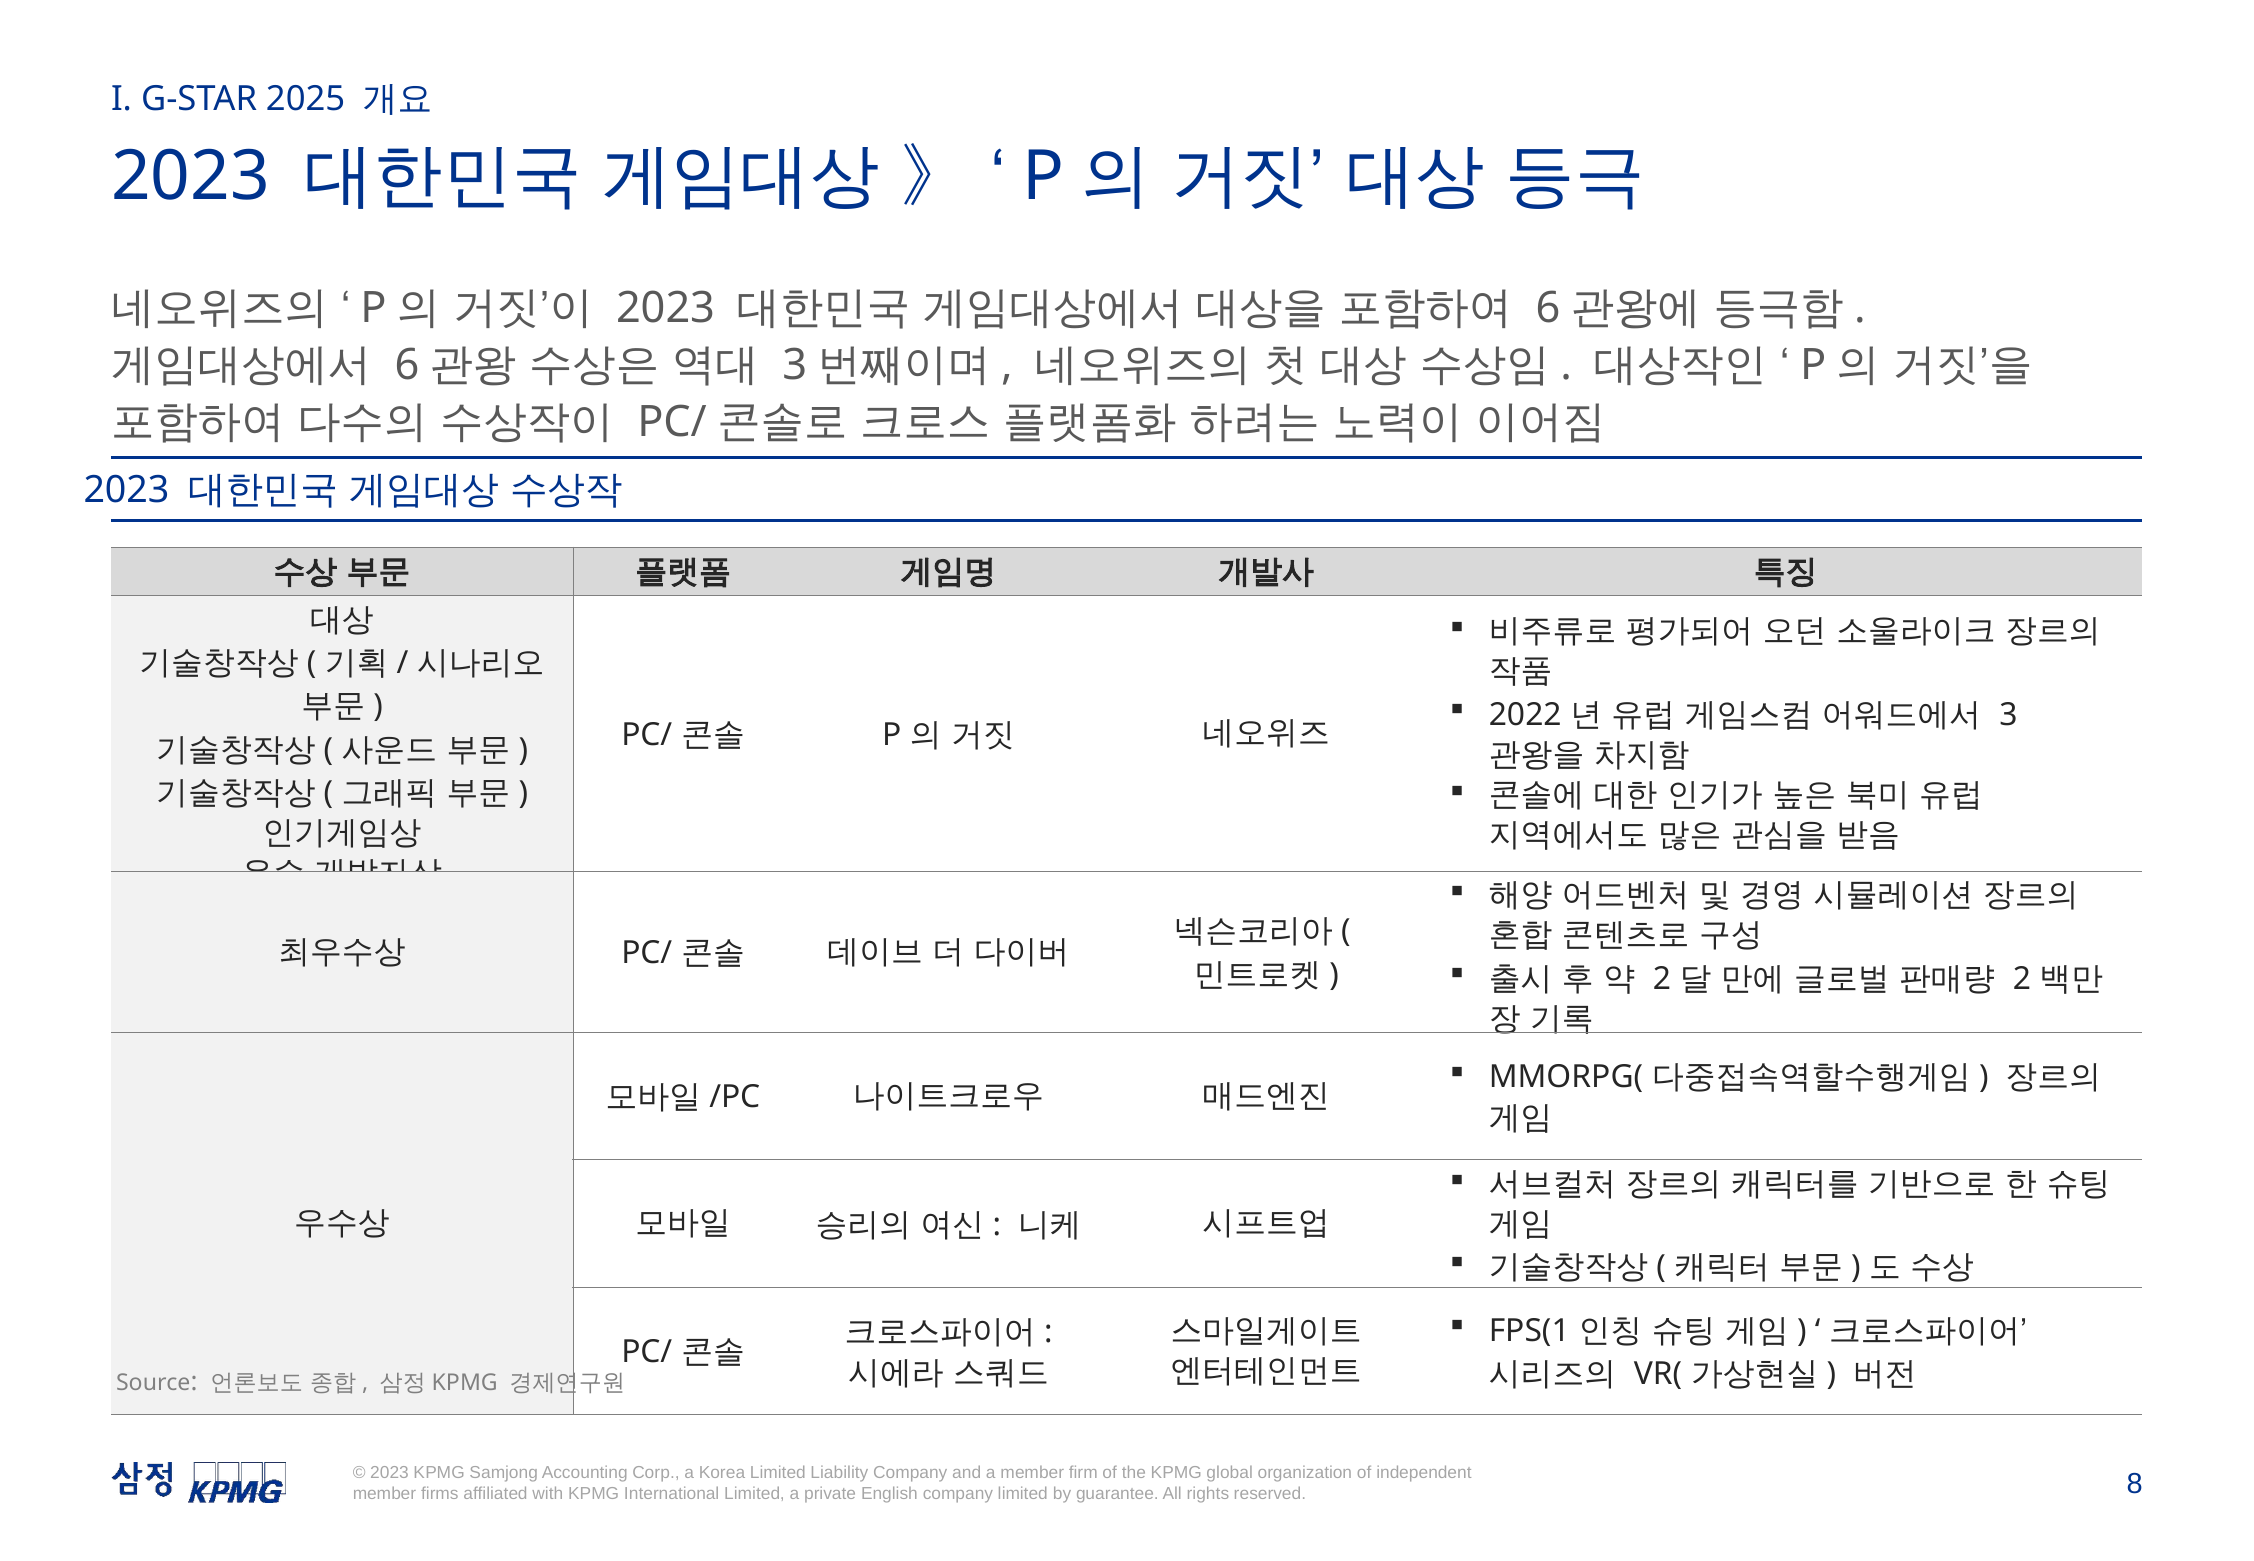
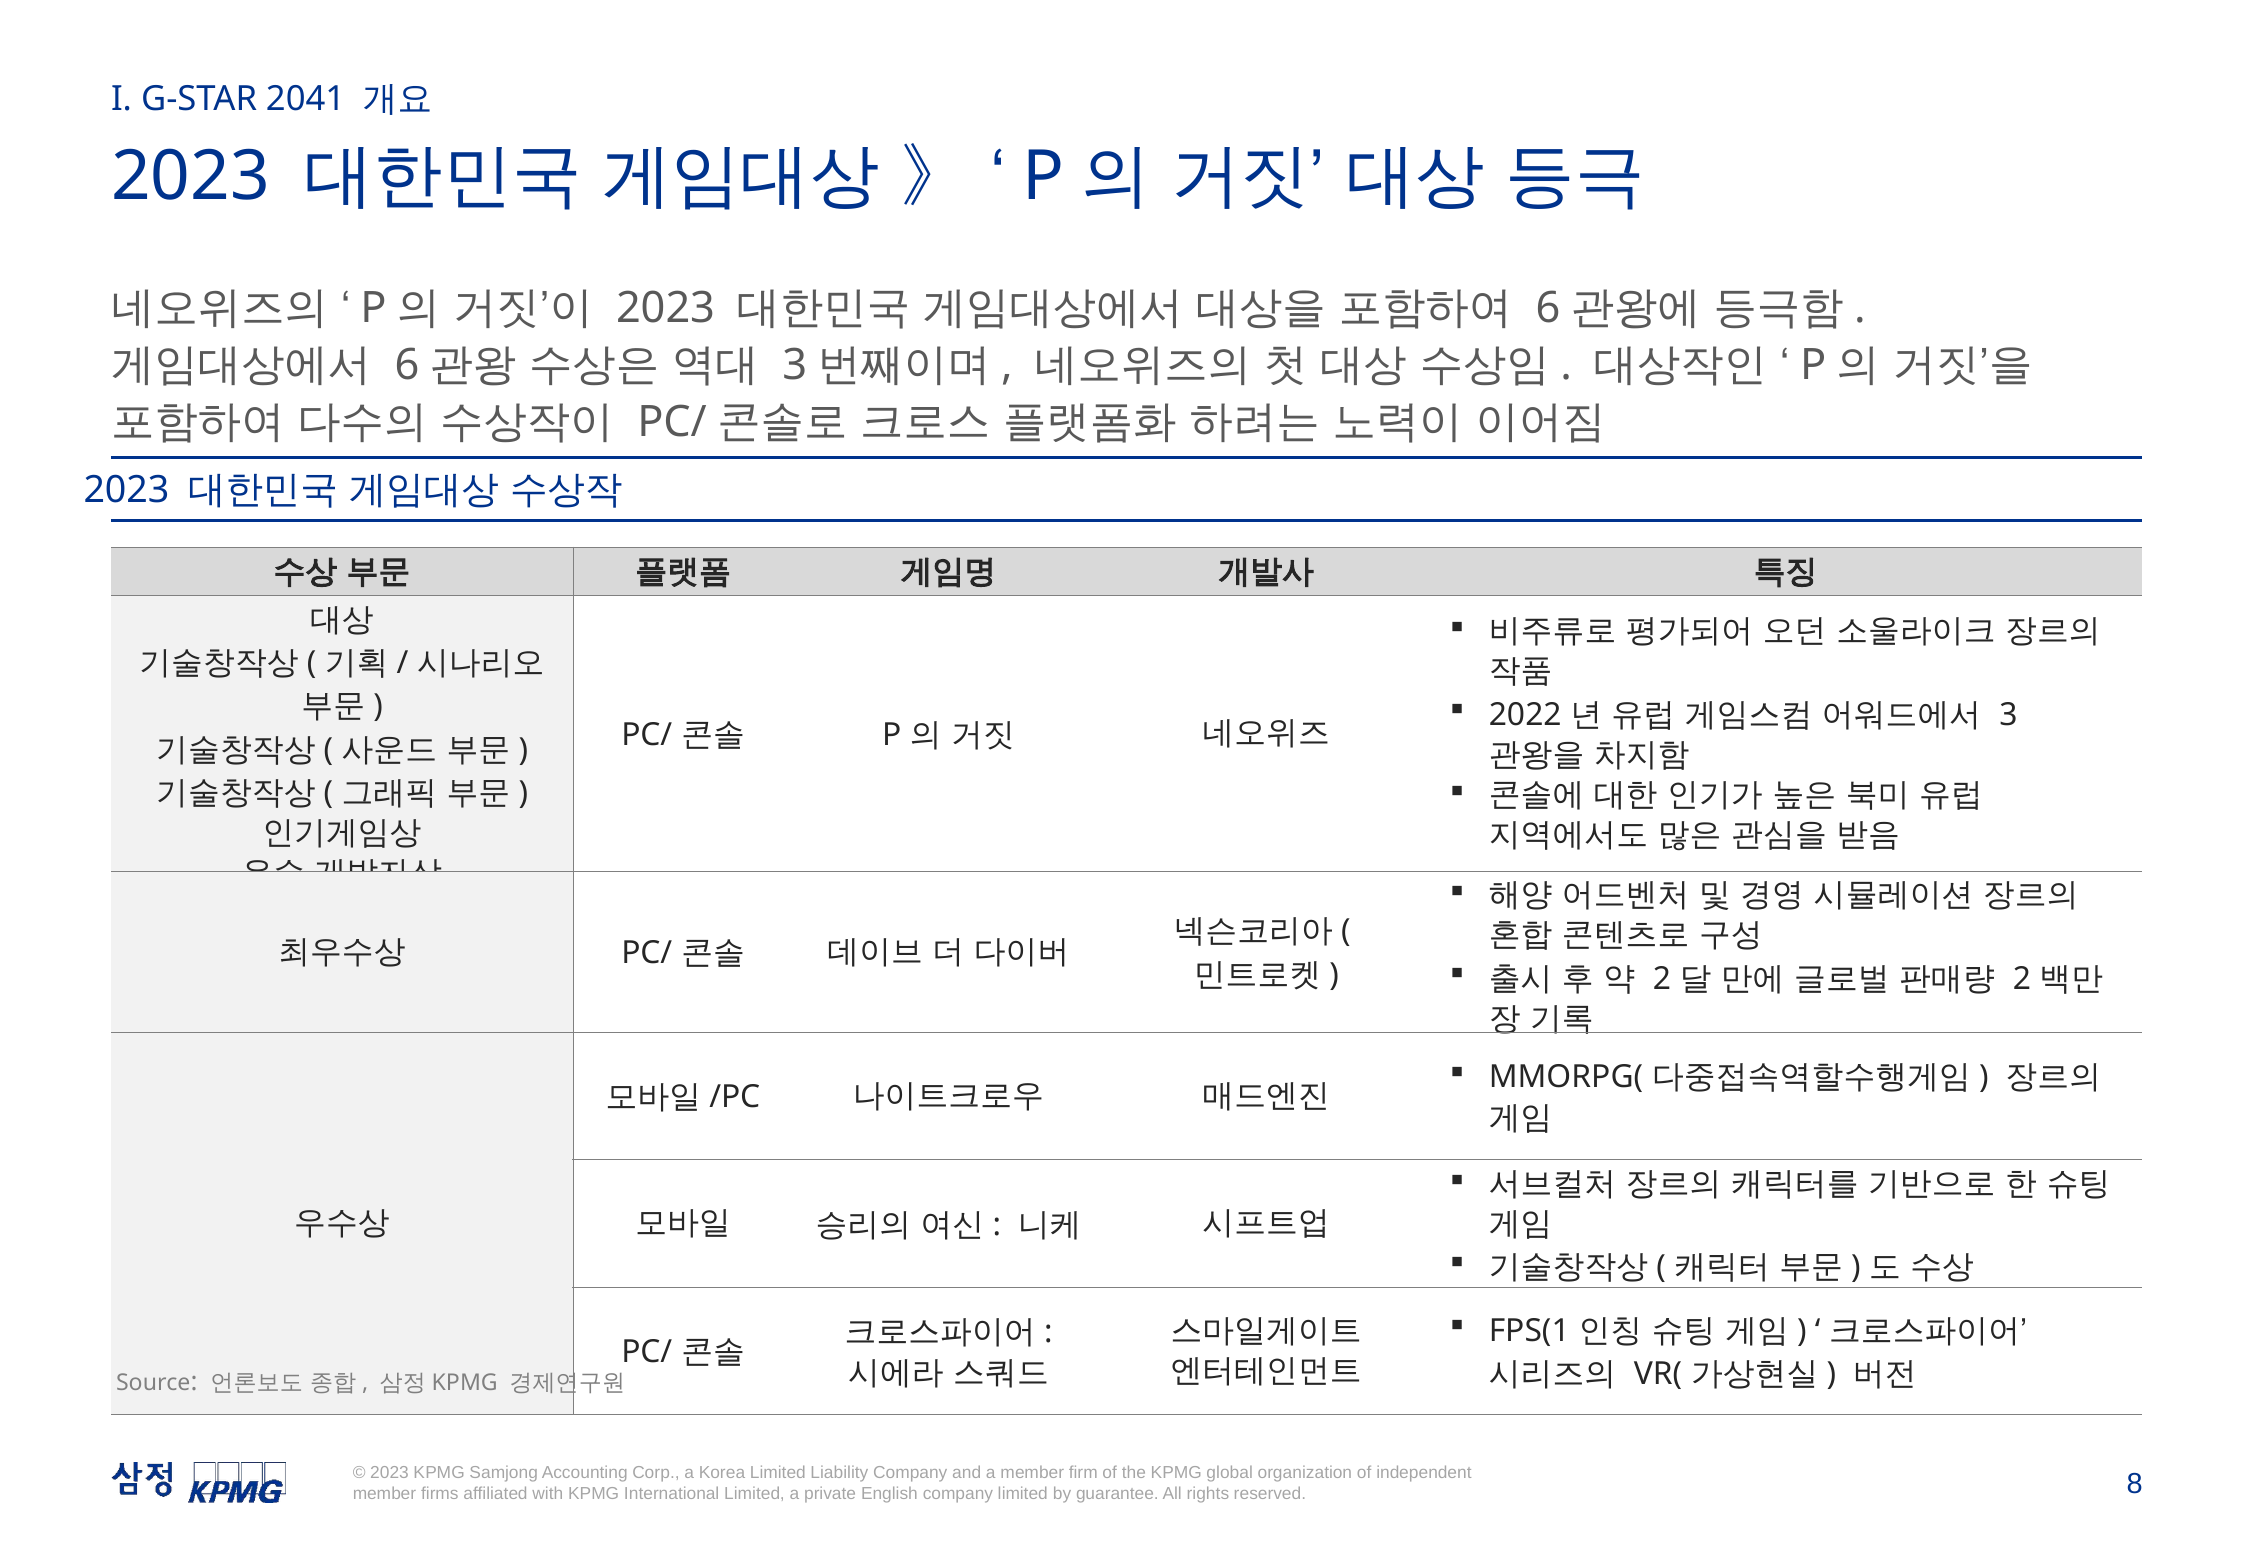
2025: 2025 -> 2041 (306, 99)
